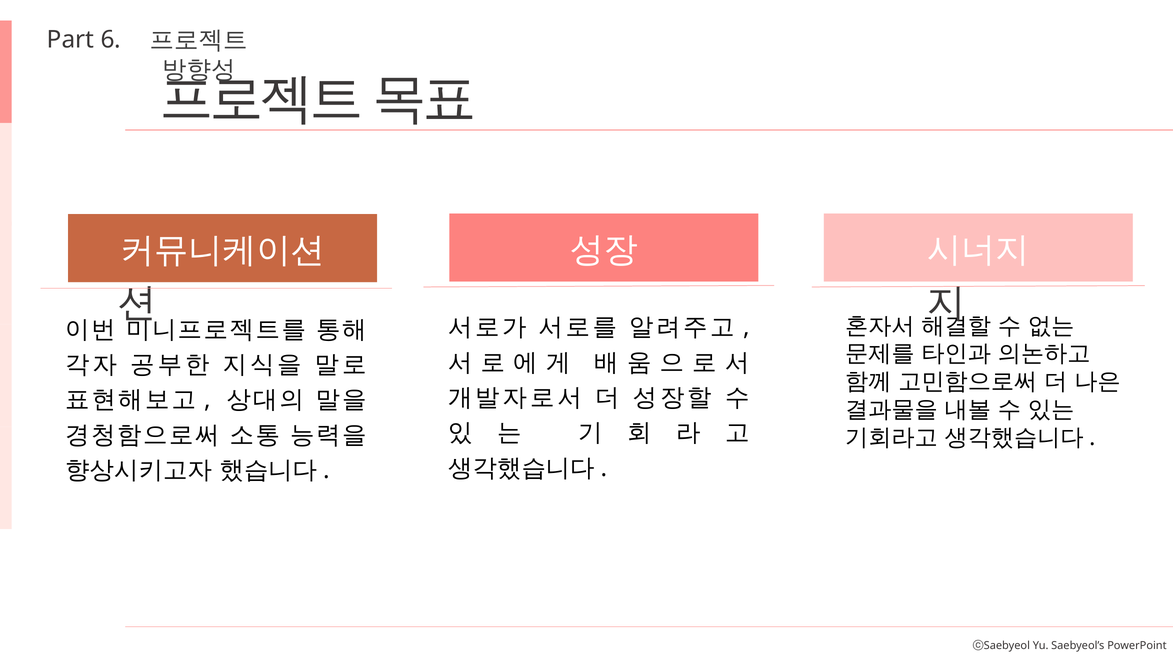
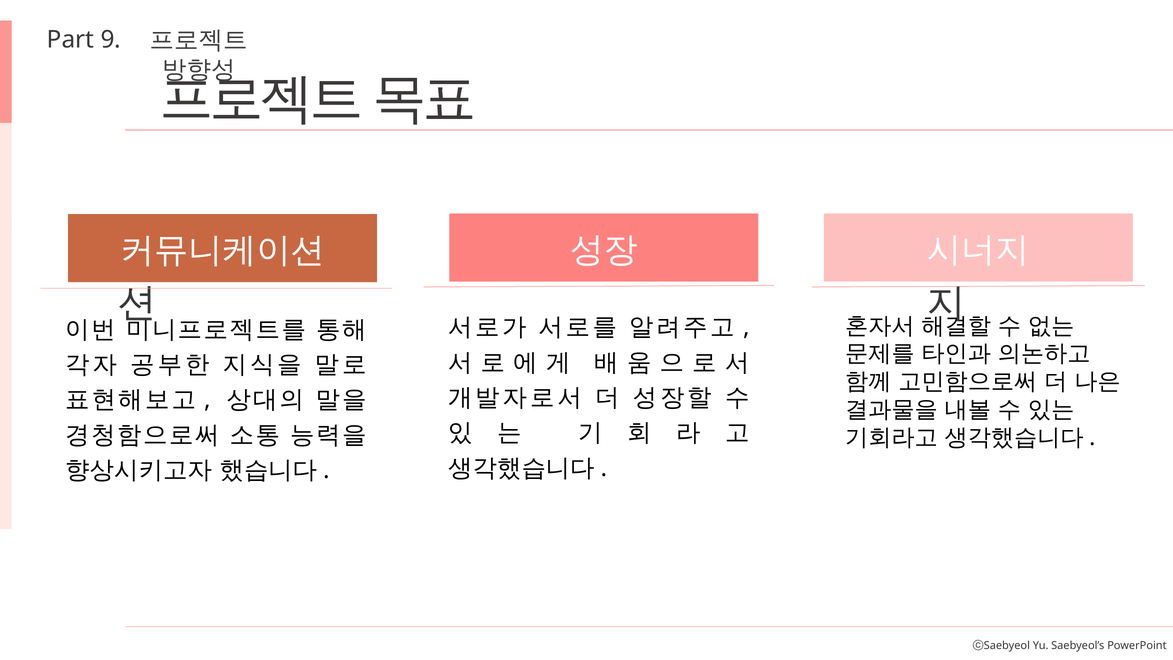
6: 6 -> 9 (111, 39)
